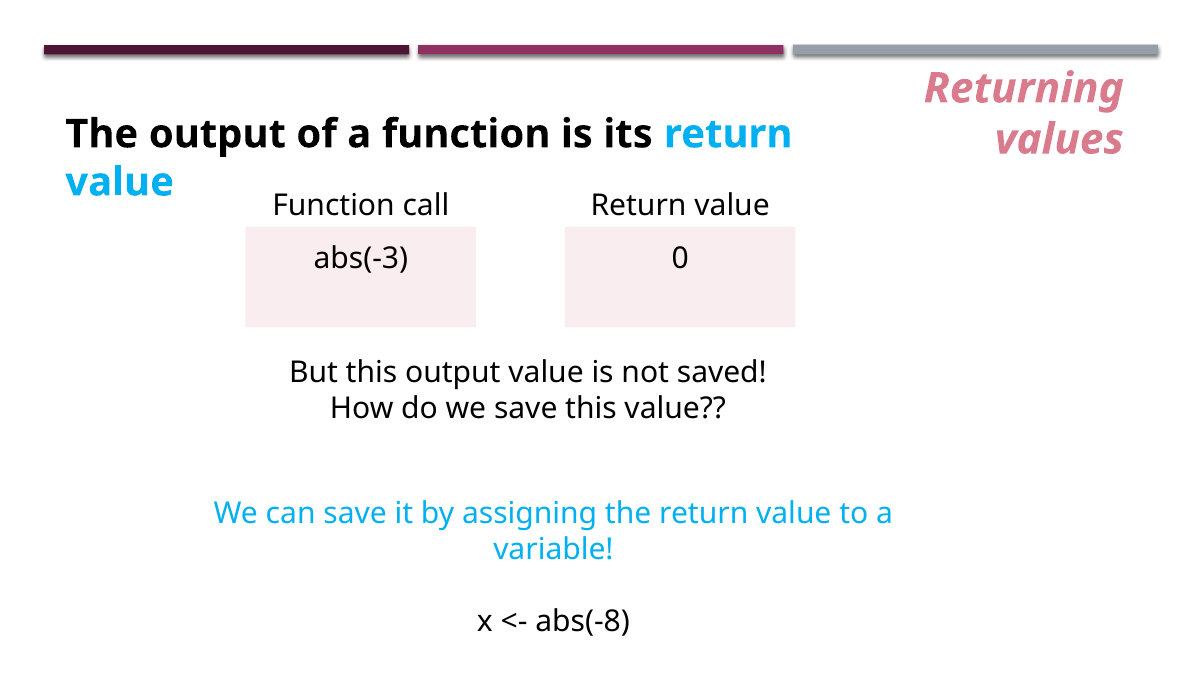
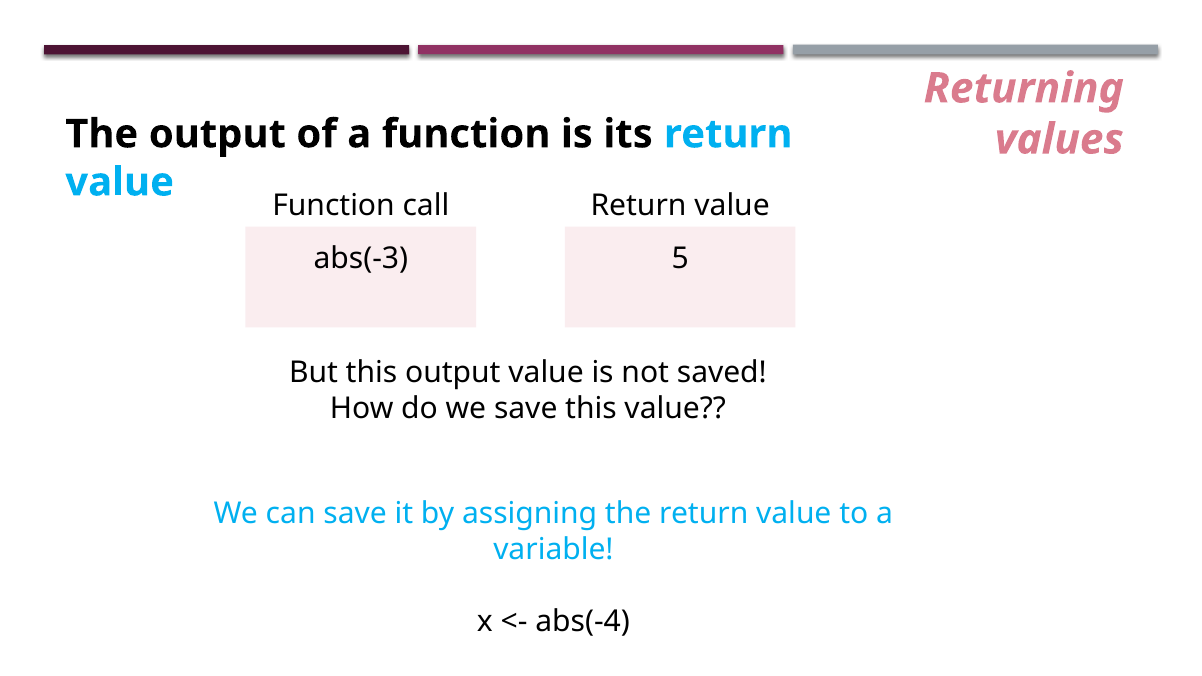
0: 0 -> 5 (680, 259)
abs(-8: abs(-8 -> abs(-4 (583, 621)
